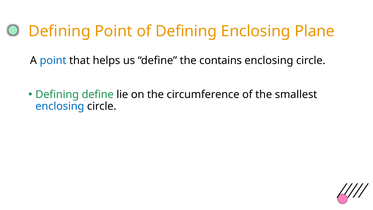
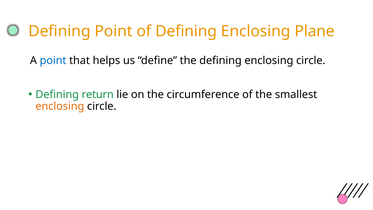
the contains: contains -> defining (221, 61)
Defining define: define -> return (98, 94)
enclosing colour: blue -> orange (60, 106)
